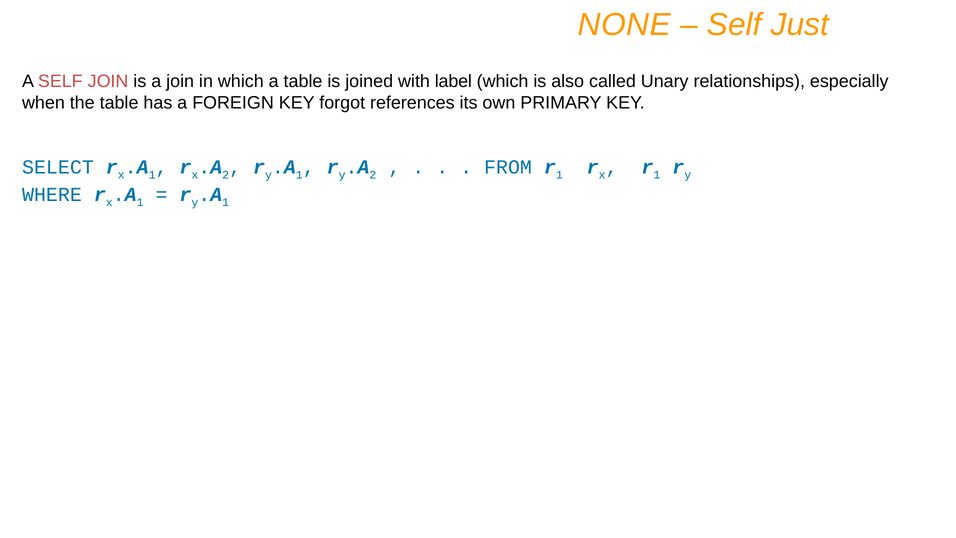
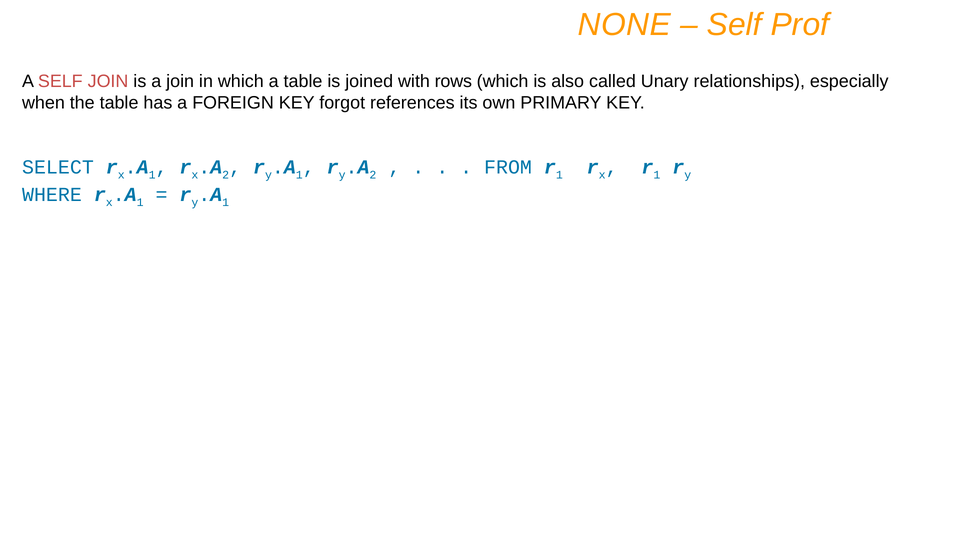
Just: Just -> Prof (800, 25)
label: label -> rows (453, 81)
